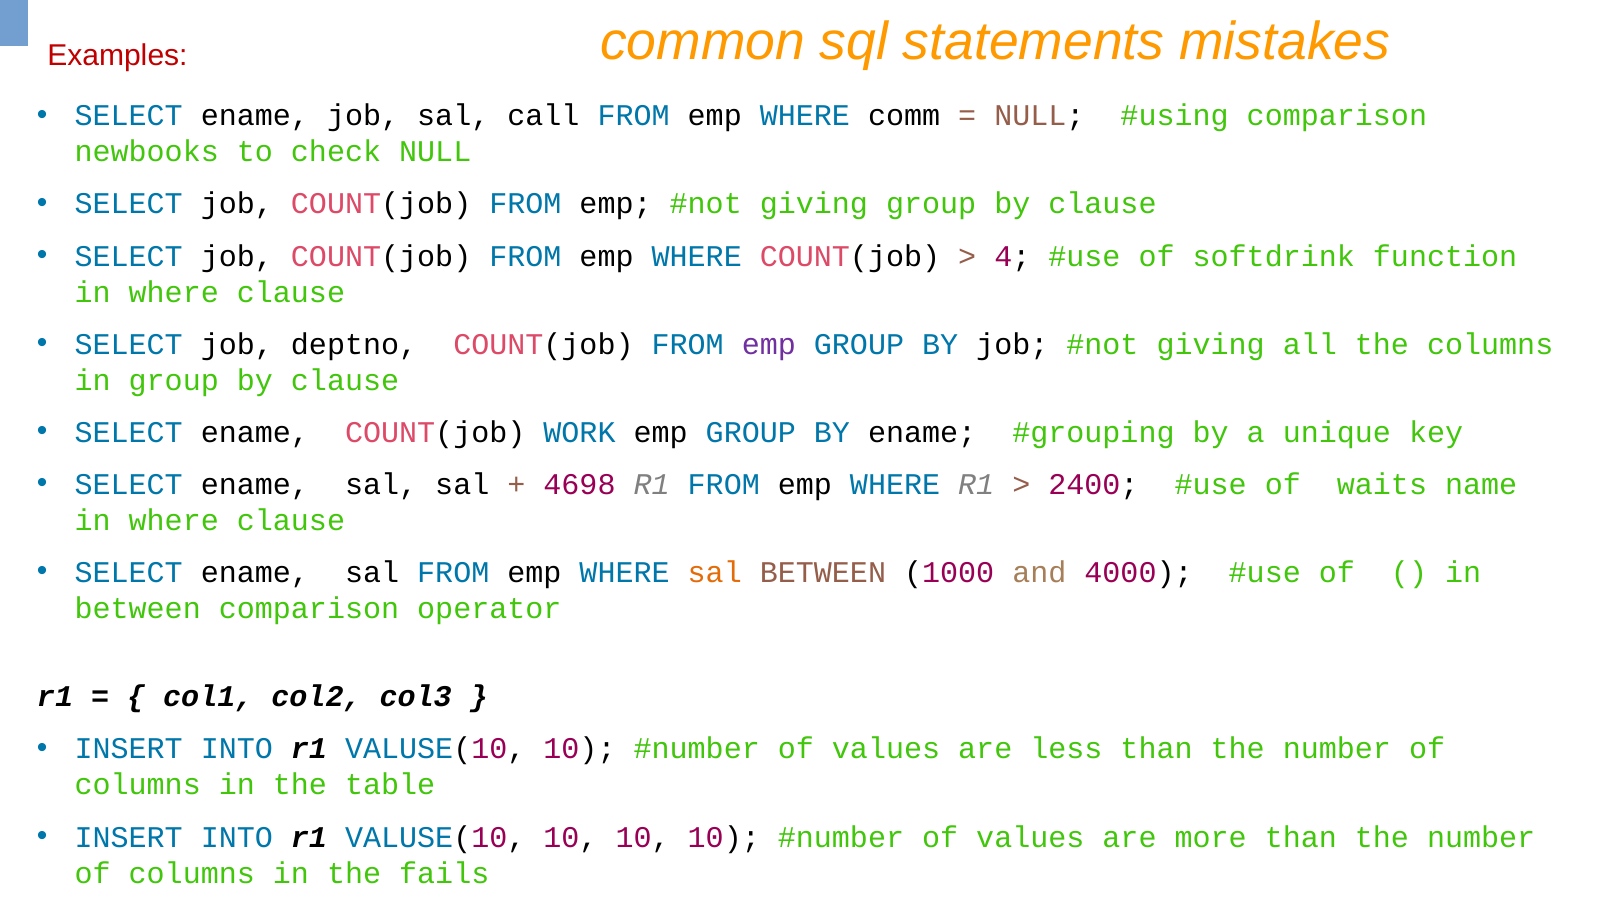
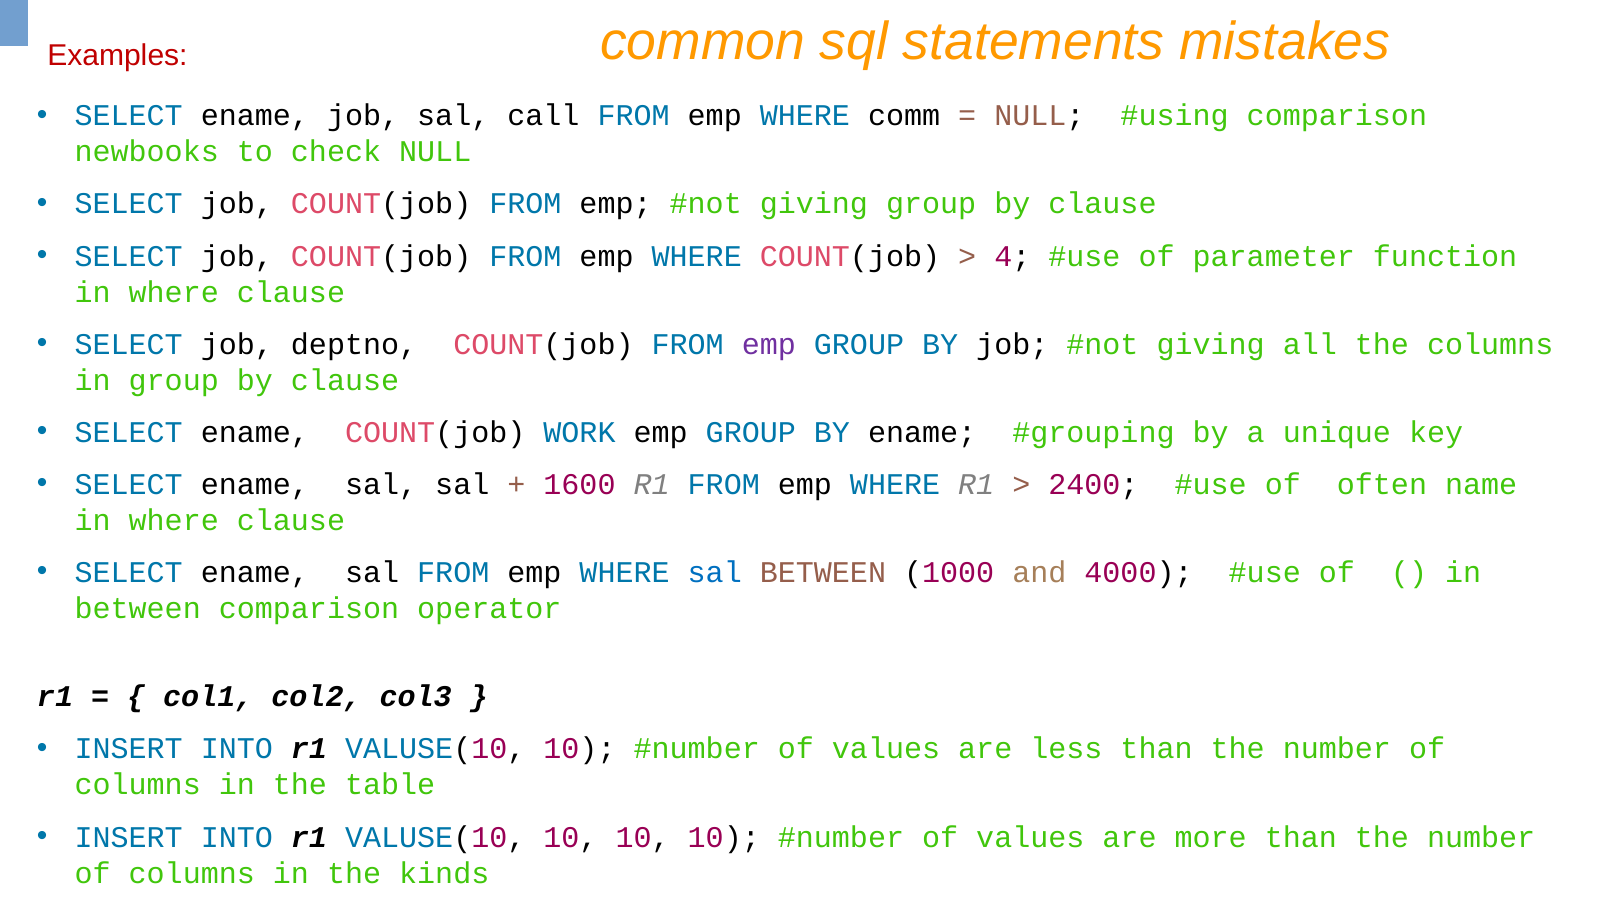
softdrink: softdrink -> parameter (1274, 256)
4698: 4698 -> 1600 (579, 484)
waits: waits -> often (1382, 484)
sal colour: orange -> blue (715, 572)
fails: fails -> kinds (444, 873)
